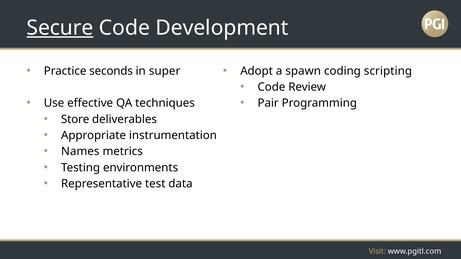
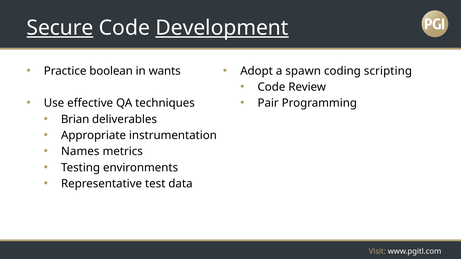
Development underline: none -> present (222, 28)
seconds: seconds -> boolean (111, 71)
super: super -> wants (165, 71)
Store: Store -> Brian (75, 119)
